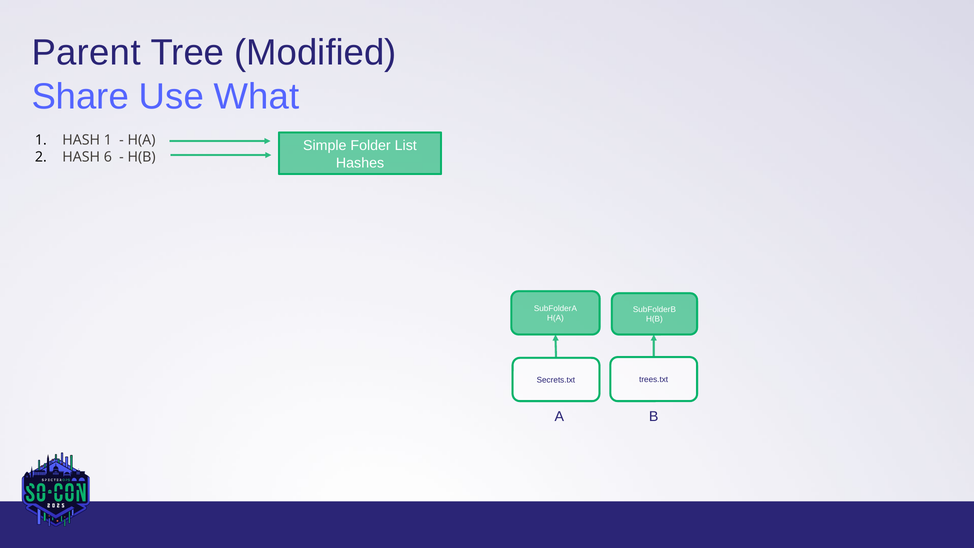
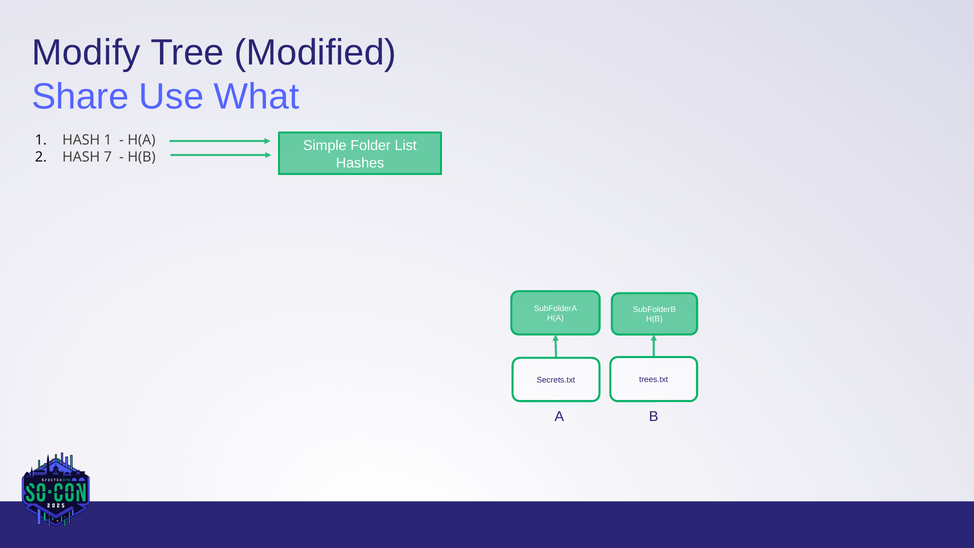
Parent: Parent -> Modify (86, 53)
6: 6 -> 7 (108, 157)
